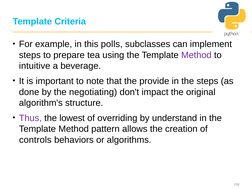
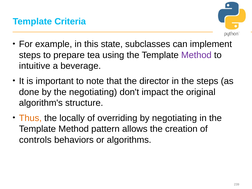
polls: polls -> state (112, 44)
provide: provide -> director (154, 81)
Thus colour: purple -> orange (30, 118)
lowest: lowest -> locally (72, 118)
by understand: understand -> negotiating (174, 118)
